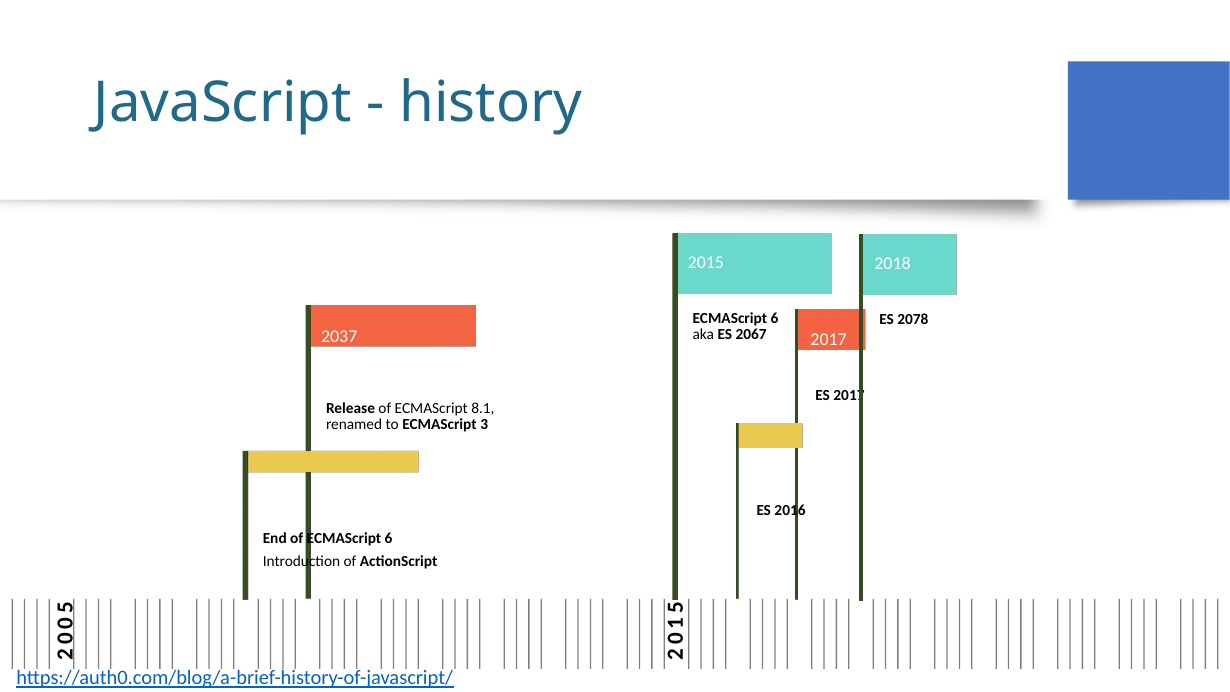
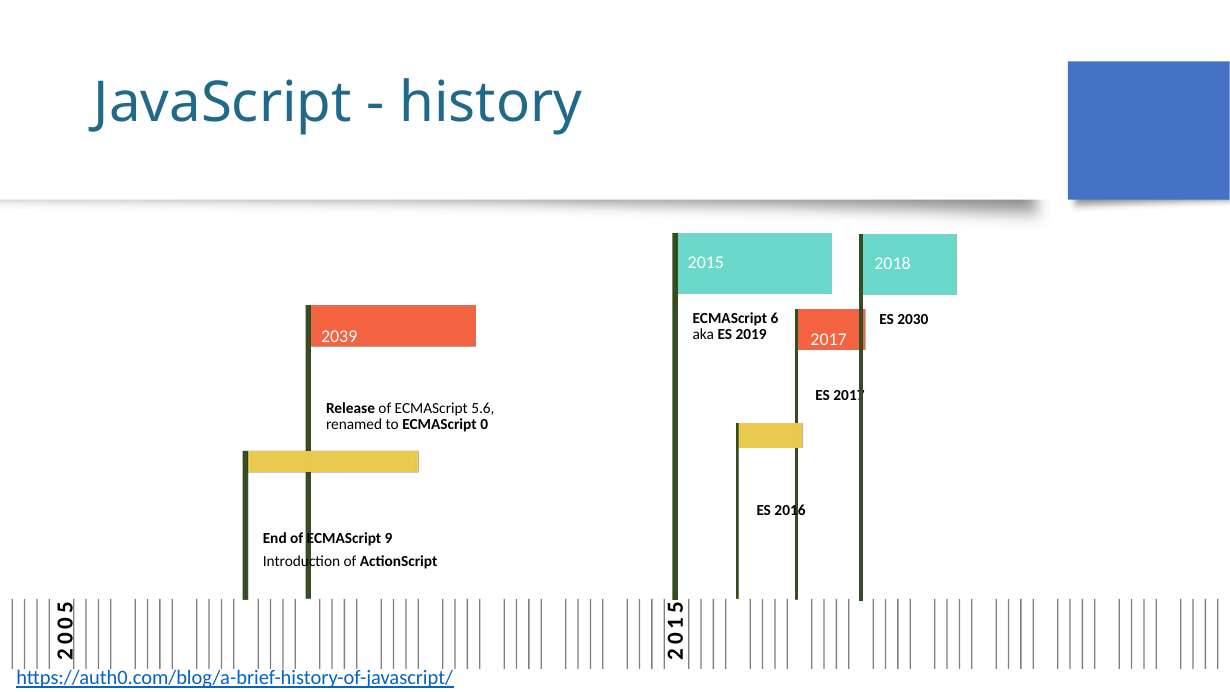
2078: 2078 -> 2030 (913, 319)
2067: 2067 -> 2019 (751, 335)
2037: 2037 -> 2039 (339, 336)
8.1: 8.1 -> 5.6 (483, 408)
ECMAScript 3: 3 -> 0 (484, 425)
of ECMAScript 6: 6 -> 9 (389, 539)
